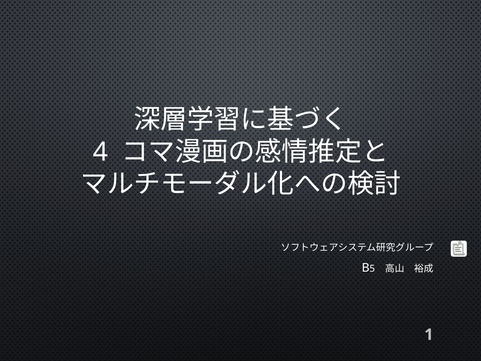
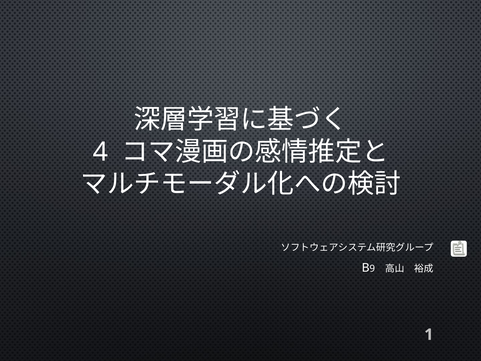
5: 5 -> 9 (372, 268)
